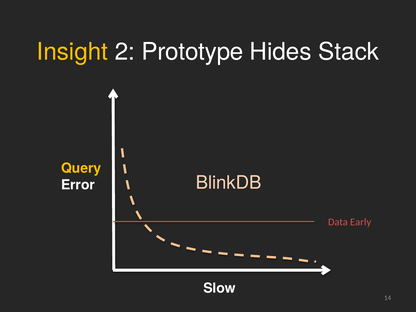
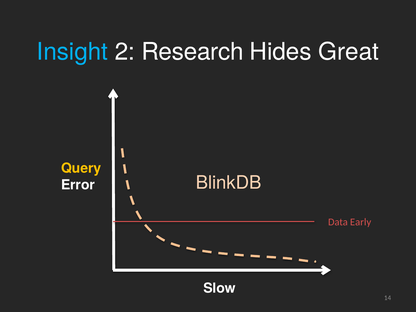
Insight colour: yellow -> light blue (72, 52)
Prototype: Prototype -> Research (192, 52)
Stack: Stack -> Great (349, 52)
